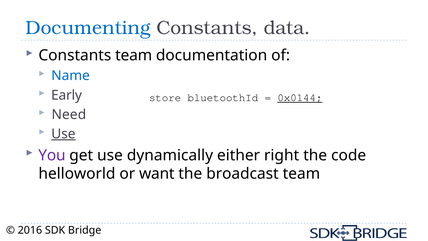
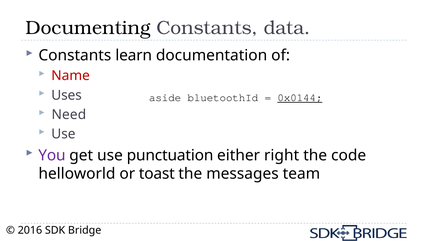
Documenting colour: blue -> black (88, 28)
Constants team: team -> learn (134, 55)
Name colour: blue -> red (71, 76)
Early: Early -> Uses (67, 95)
store: store -> aside (165, 98)
Use underline: present -> none (63, 134)
dynamically: dynamically -> punctuation (170, 155)
want: want -> toast (157, 174)
broadcast: broadcast -> messages (242, 174)
